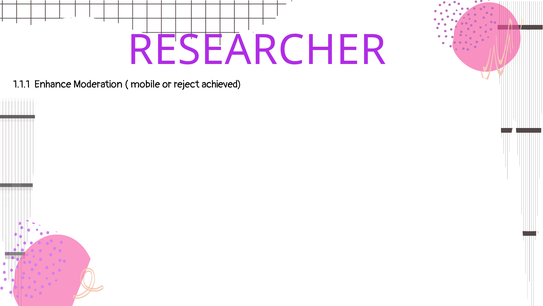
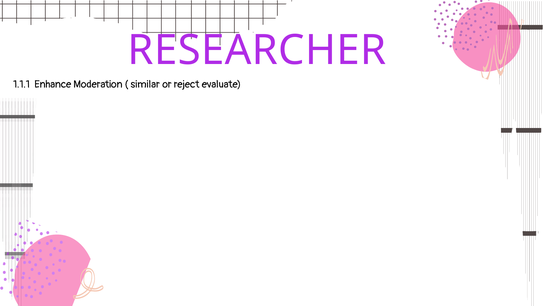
mobile: mobile -> similar (145, 84)
achieved: achieved -> evaluate (221, 84)
